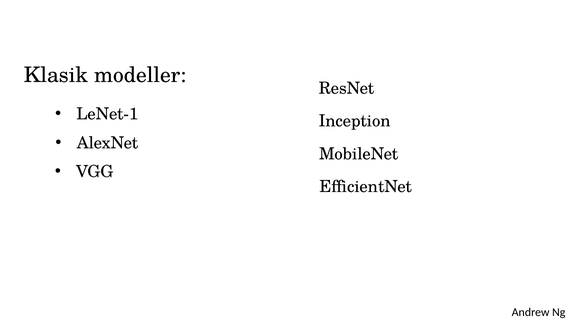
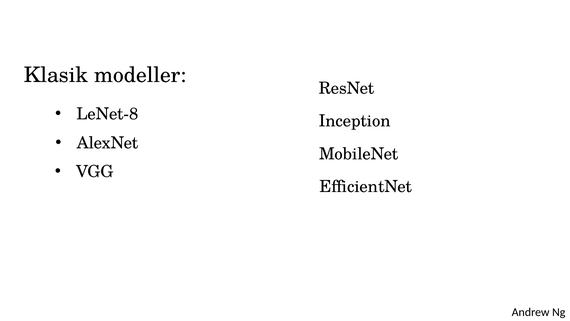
LeNet-1: LeNet-1 -> LeNet-8 (107, 114)
